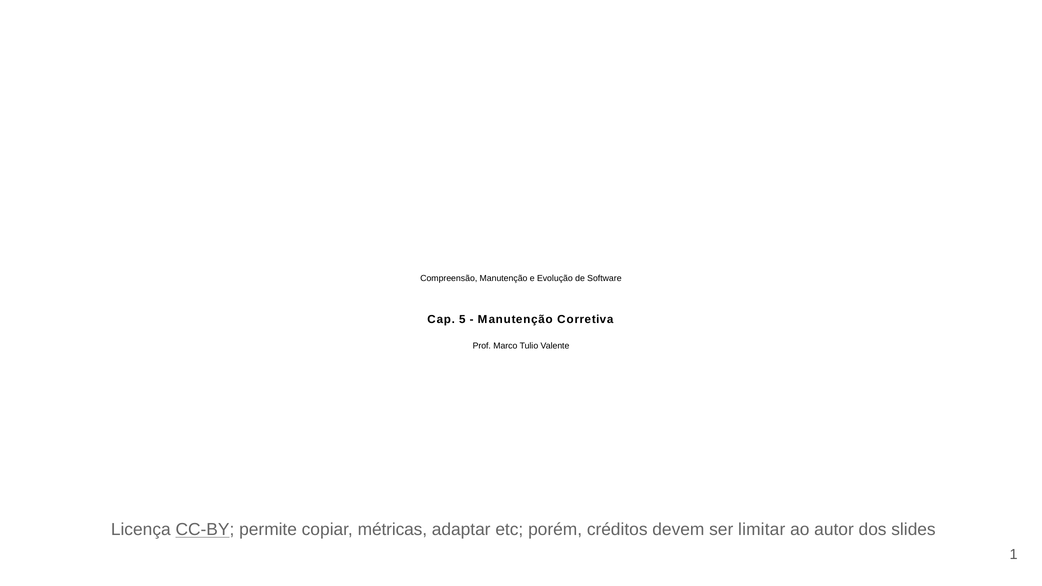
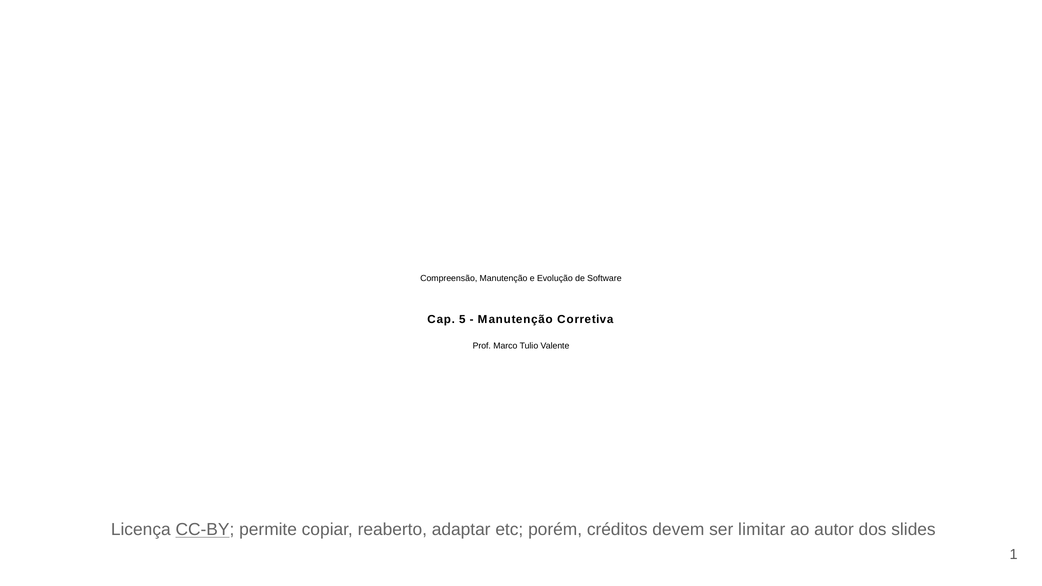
métricas: métricas -> reaberto (392, 530)
